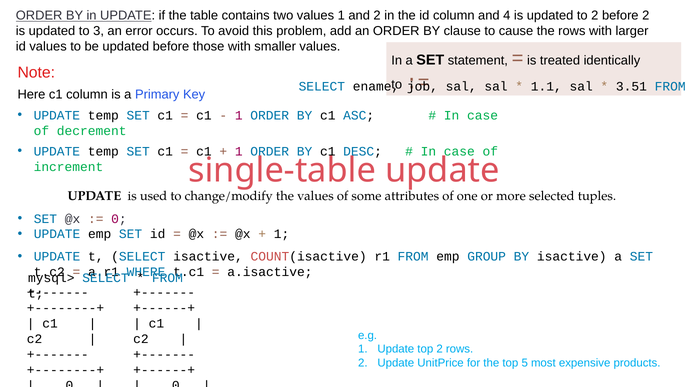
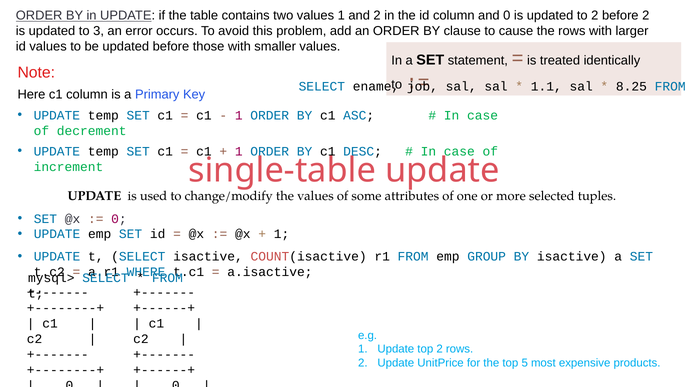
and 4: 4 -> 0 (507, 15)
3.51: 3.51 -> 8.25 (631, 86)
